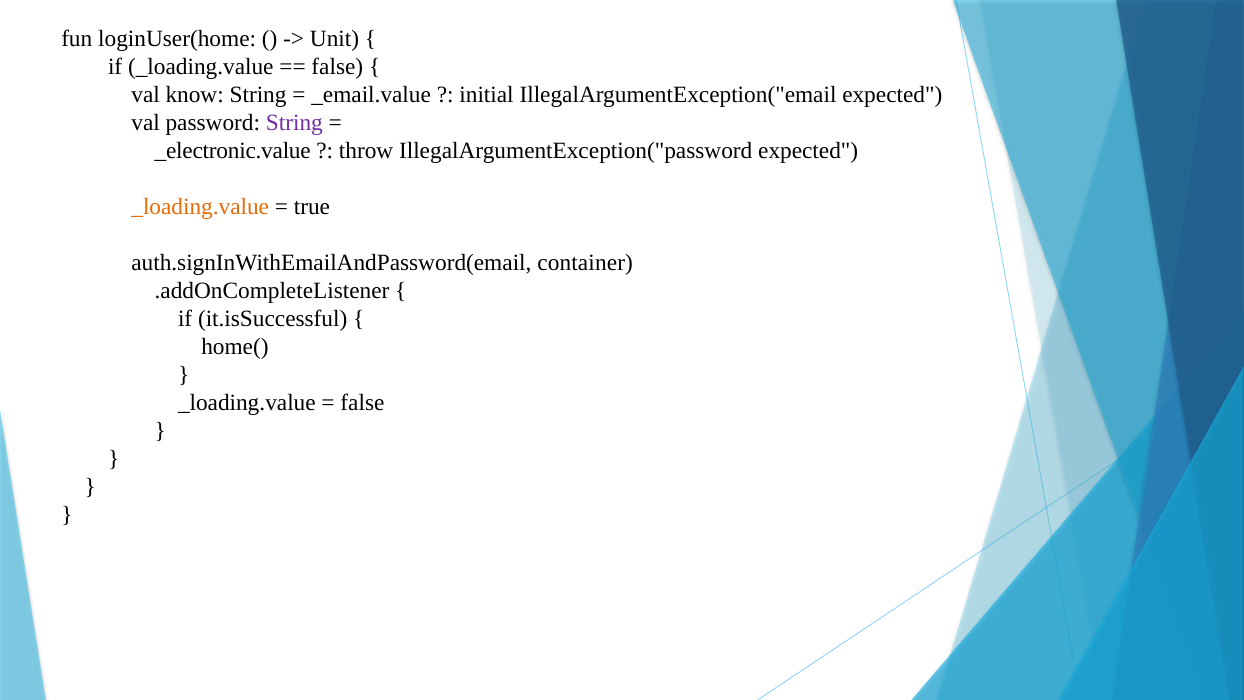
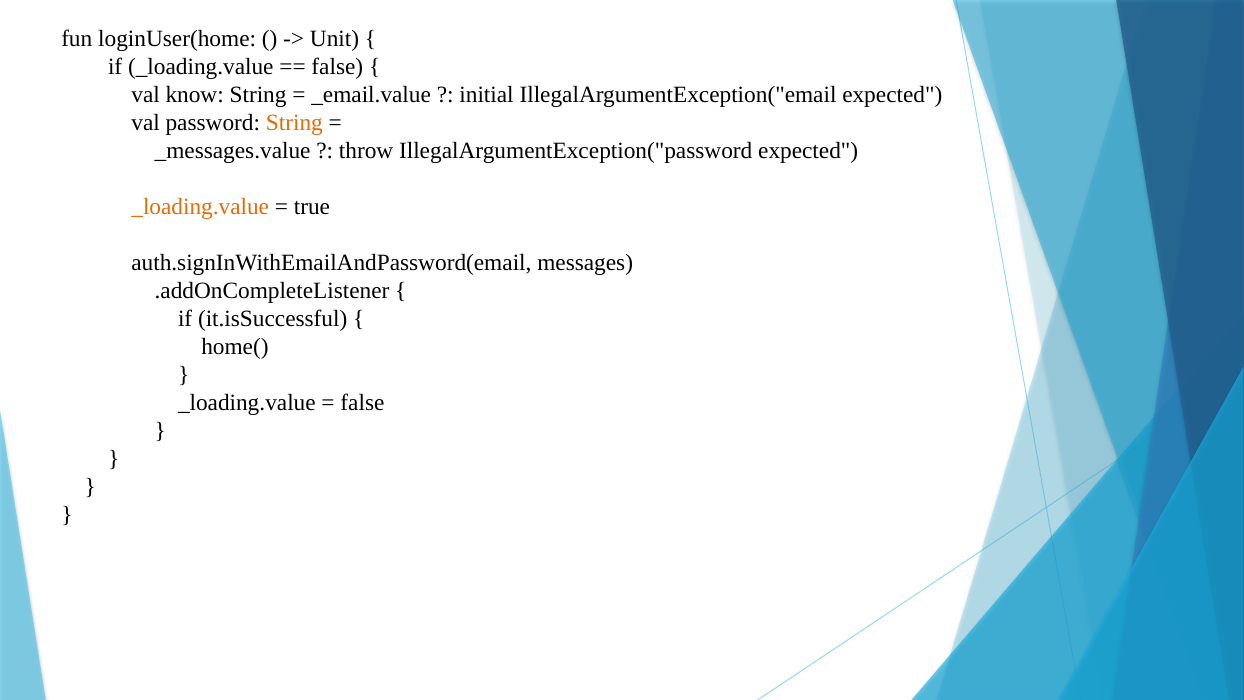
String colour: purple -> orange (294, 122)
_electronic.value: _electronic.value -> _messages.value (233, 150)
container: container -> messages (585, 262)
